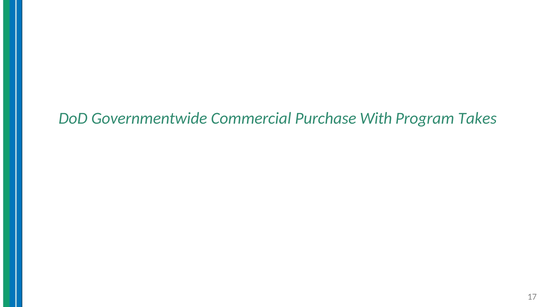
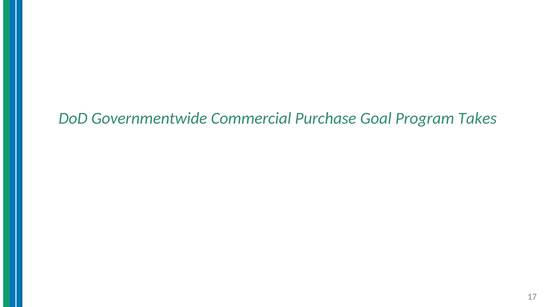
With: With -> Goal (376, 118)
